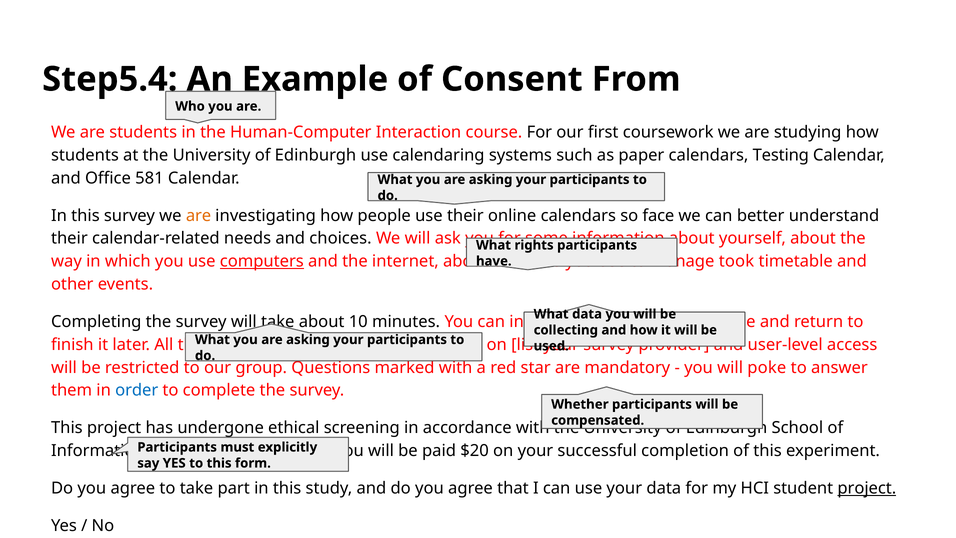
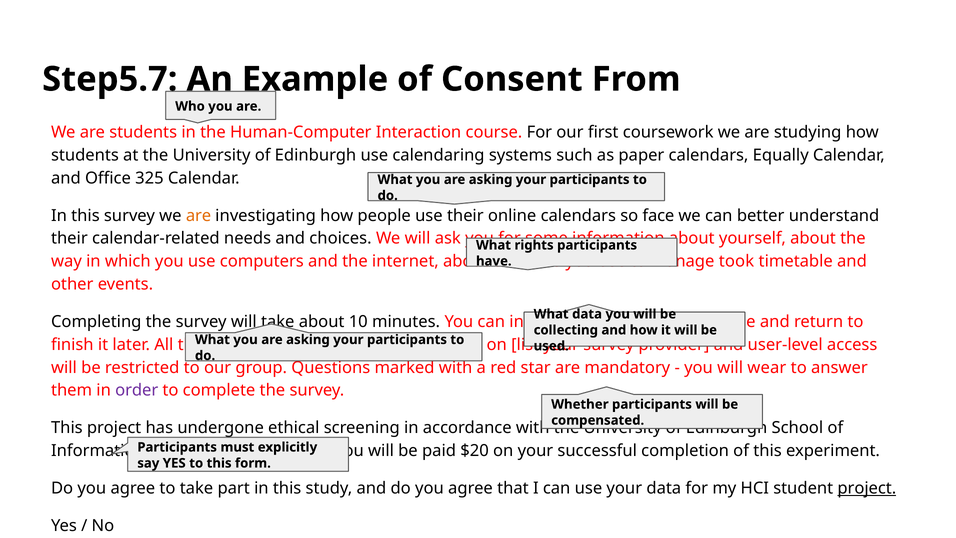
Step5.4: Step5.4 -> Step5.7 (110, 79)
Testing: Testing -> Equally (781, 155)
581: 581 -> 325 (149, 178)
computers underline: present -> none (262, 261)
poke: poke -> wear (767, 367)
order colour: blue -> purple (137, 390)
